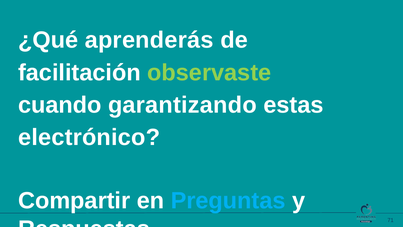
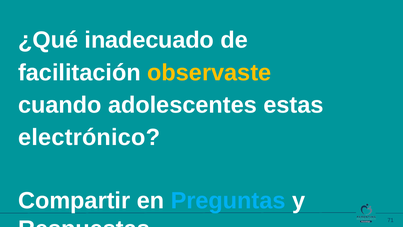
aprenderás: aprenderás -> inadecuado (149, 40)
observaste colour: light green -> yellow (209, 72)
garantizando: garantizando -> adolescentes (182, 105)
